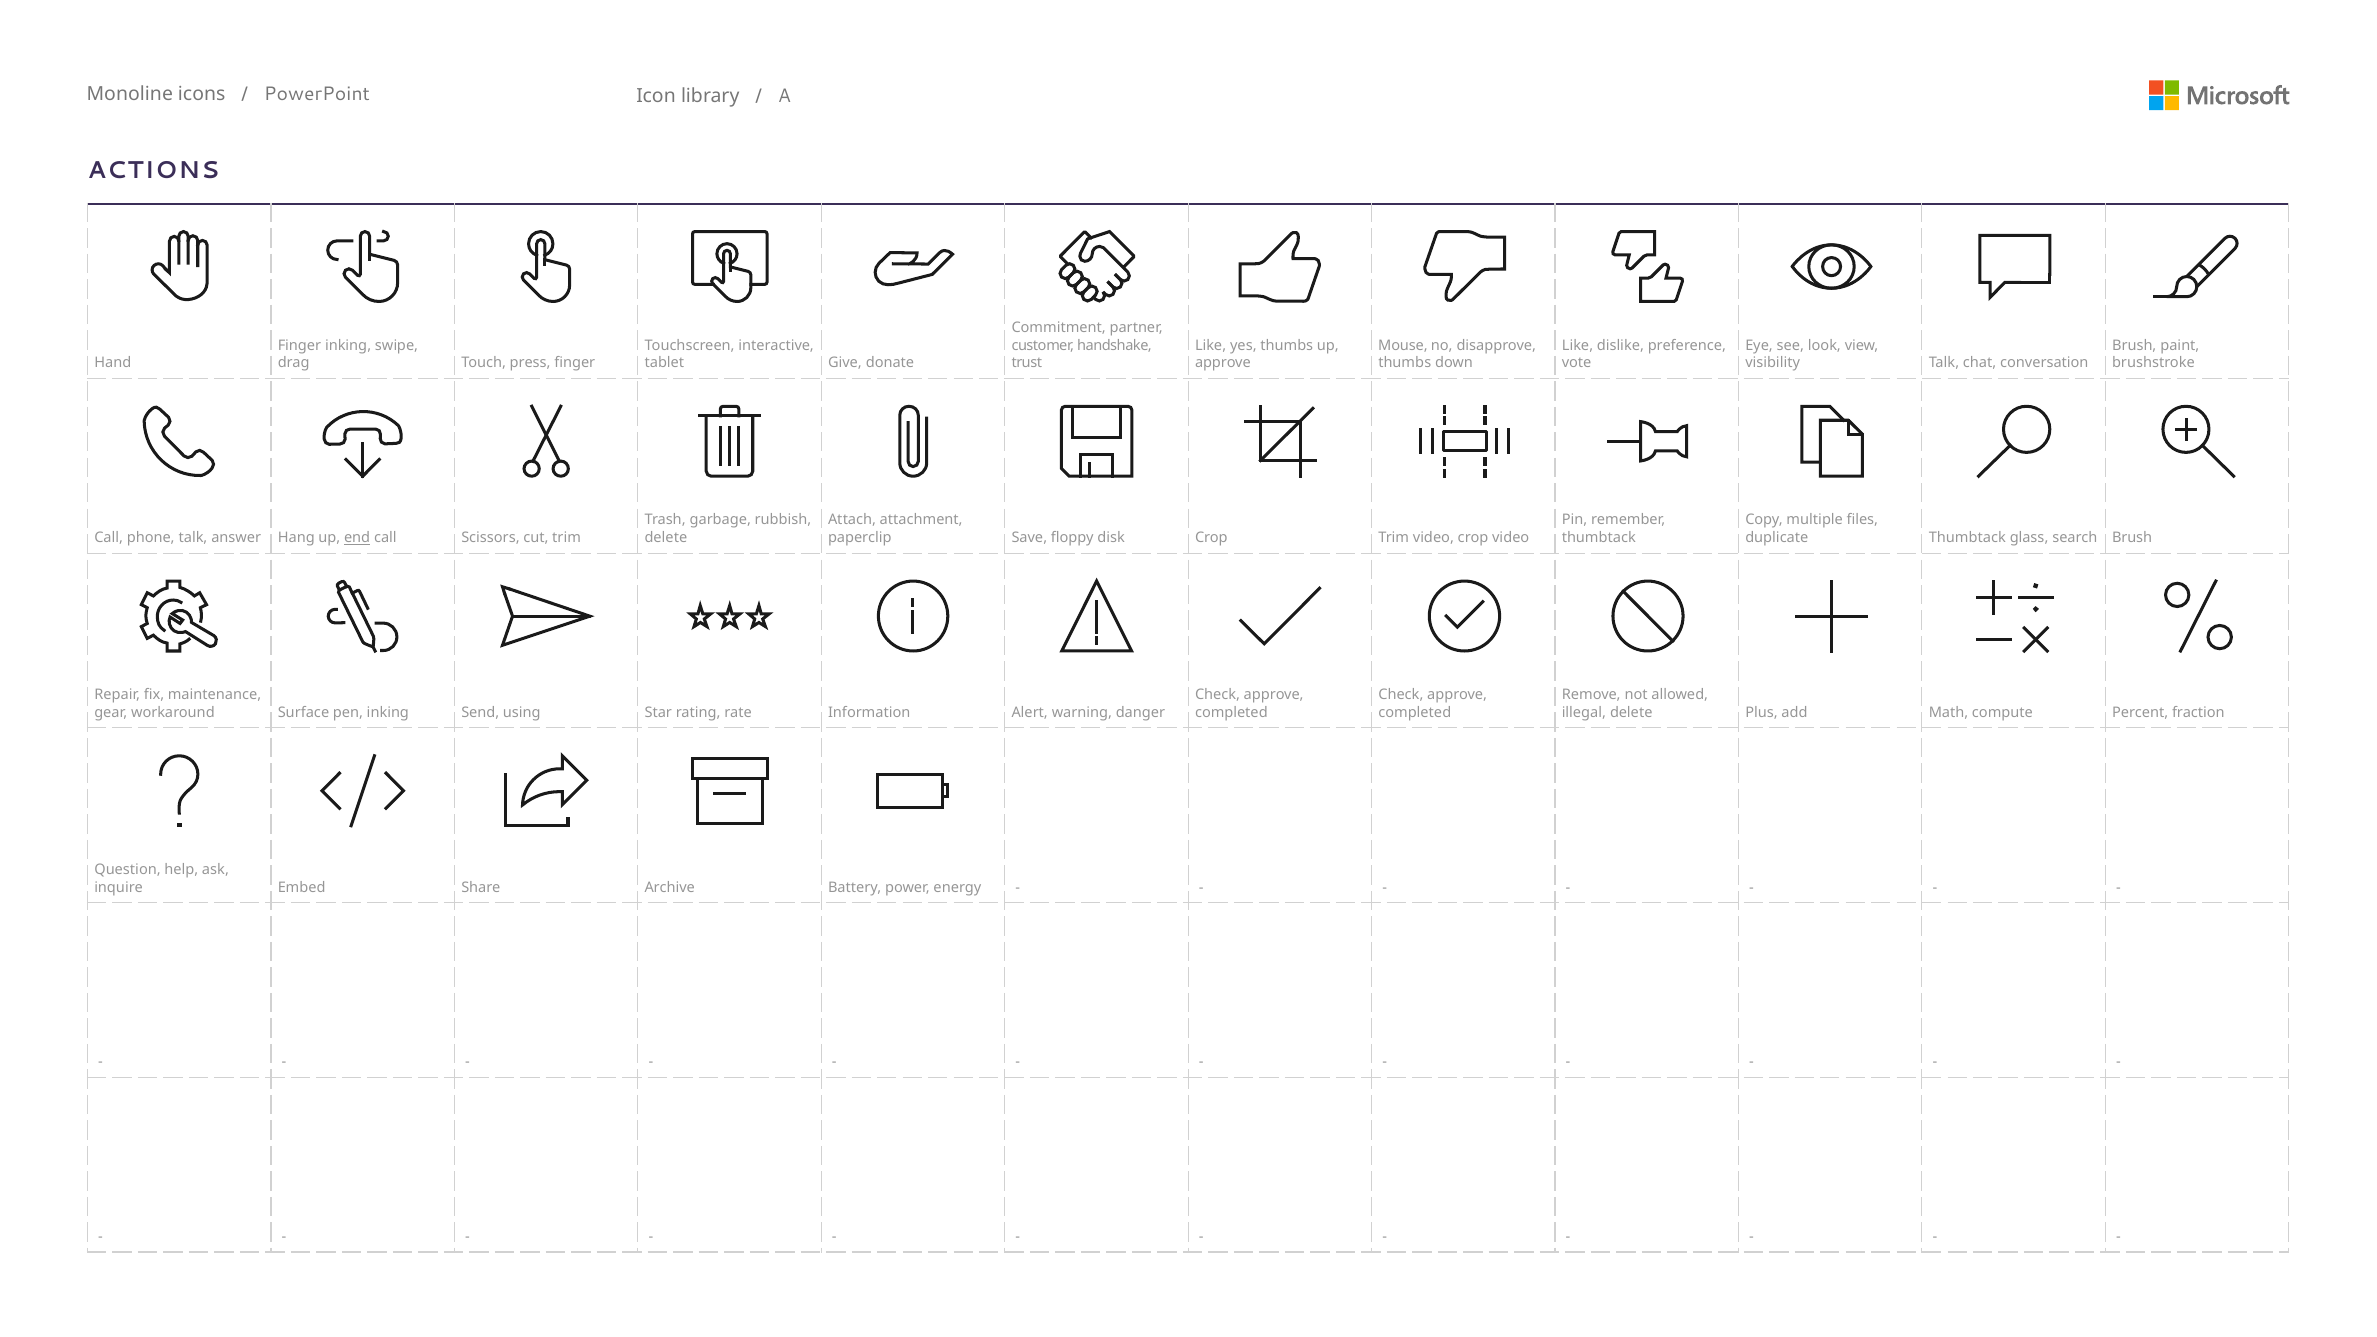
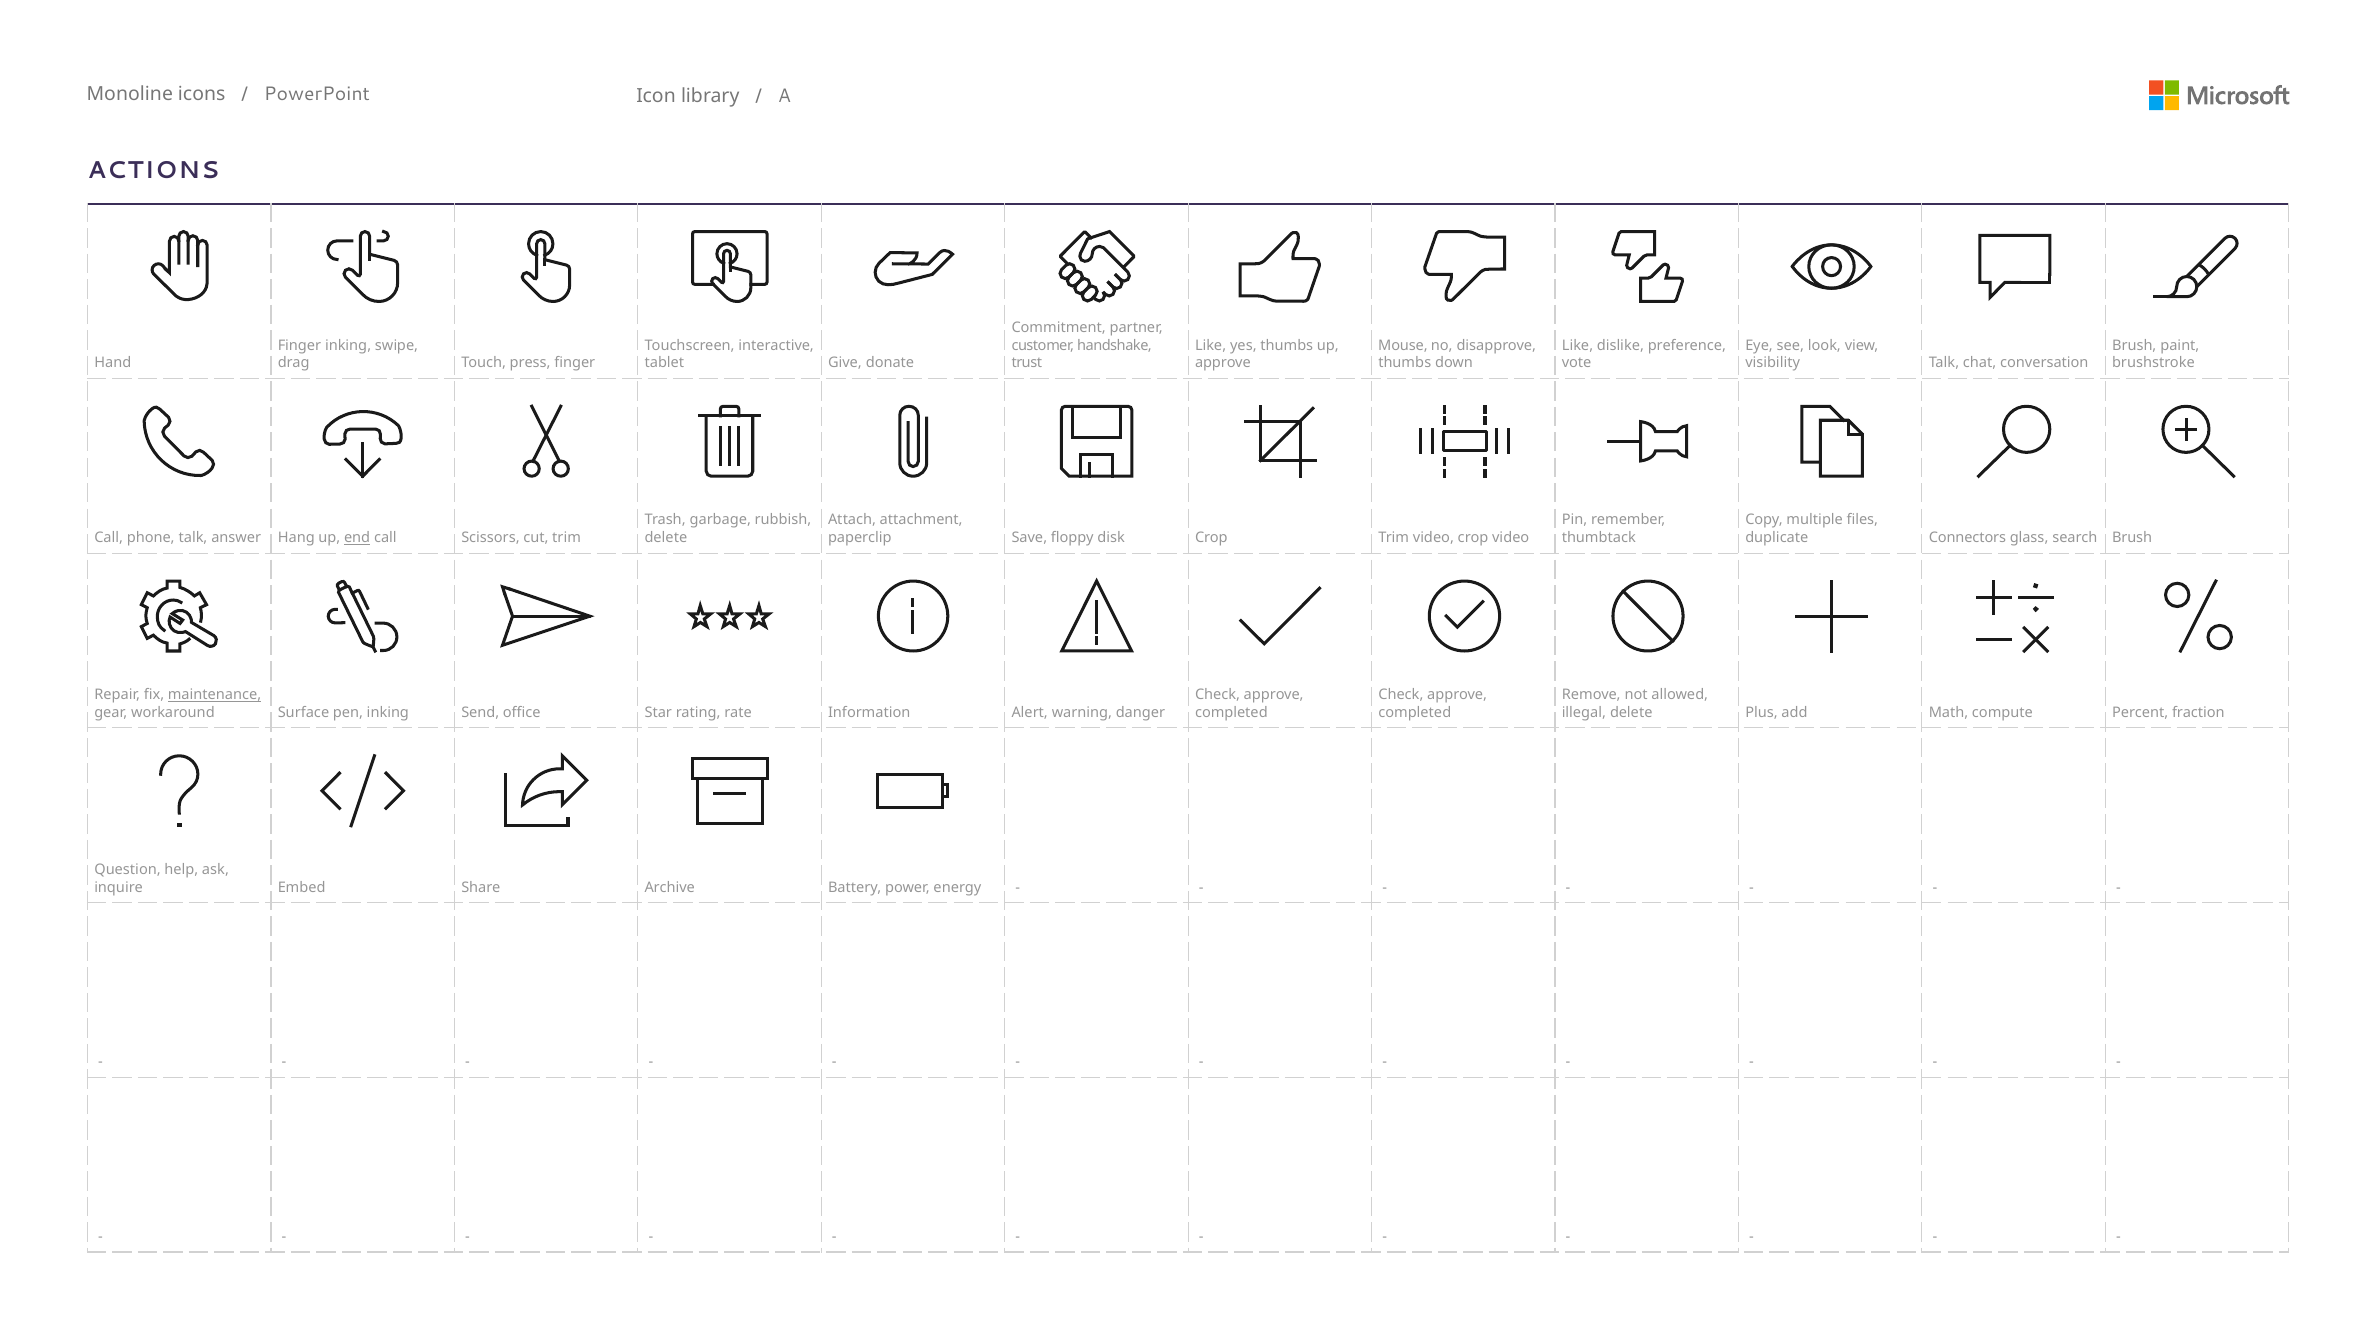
duplicate Thumbtack: Thumbtack -> Connectors (1967, 538)
maintenance underline: none -> present (215, 695)
using: using -> office (522, 712)
